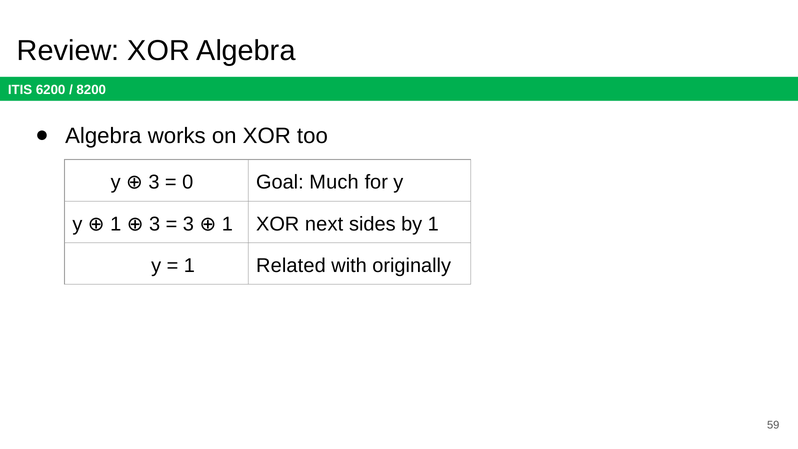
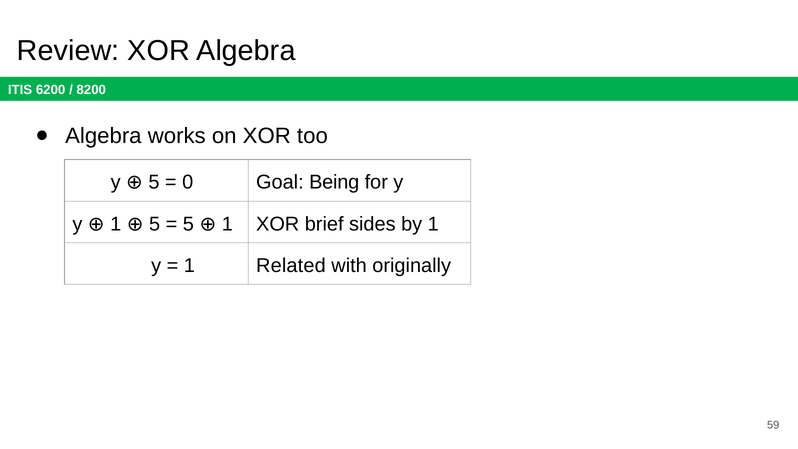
y 3: 3 -> 5 (154, 182)
Much: Much -> Being (334, 182)
1 3: 3 -> 5 (155, 224)
3: 3 -> 5 (188, 224)
next: next -> brief (324, 224)
